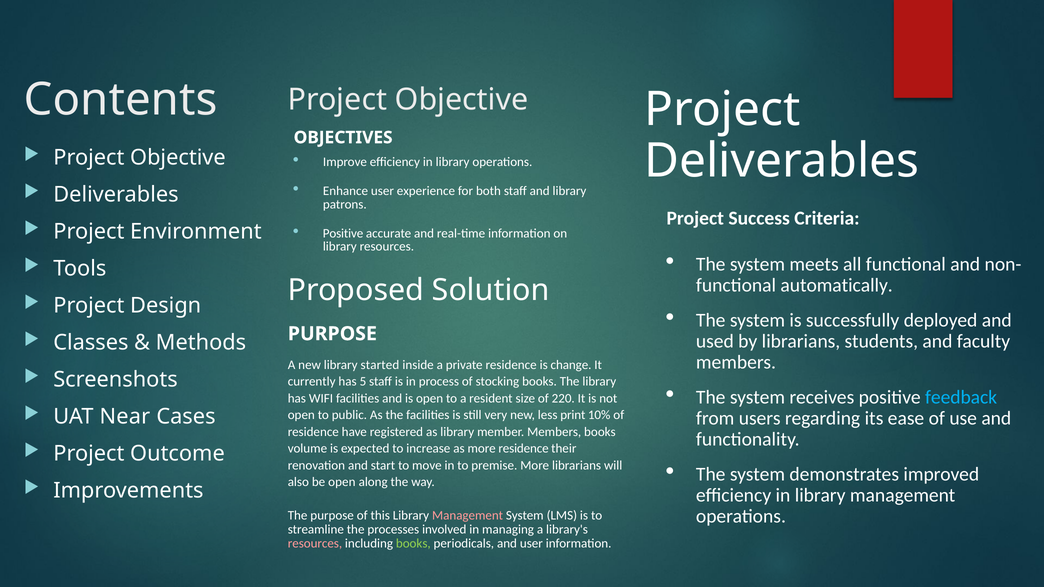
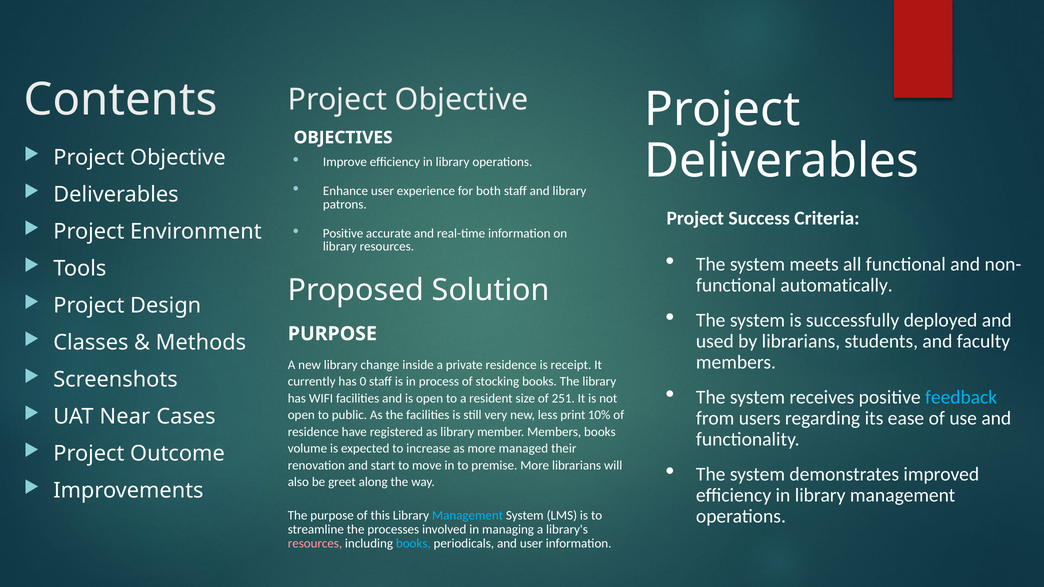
started: started -> change (380, 365)
change: change -> receipt (571, 365)
5: 5 -> 0 (363, 382)
220: 220 -> 251 (563, 398)
more residence: residence -> managed (523, 449)
be open: open -> greet (342, 482)
Management colour: pink -> light blue (468, 516)
books colour: light green -> light blue (413, 544)
